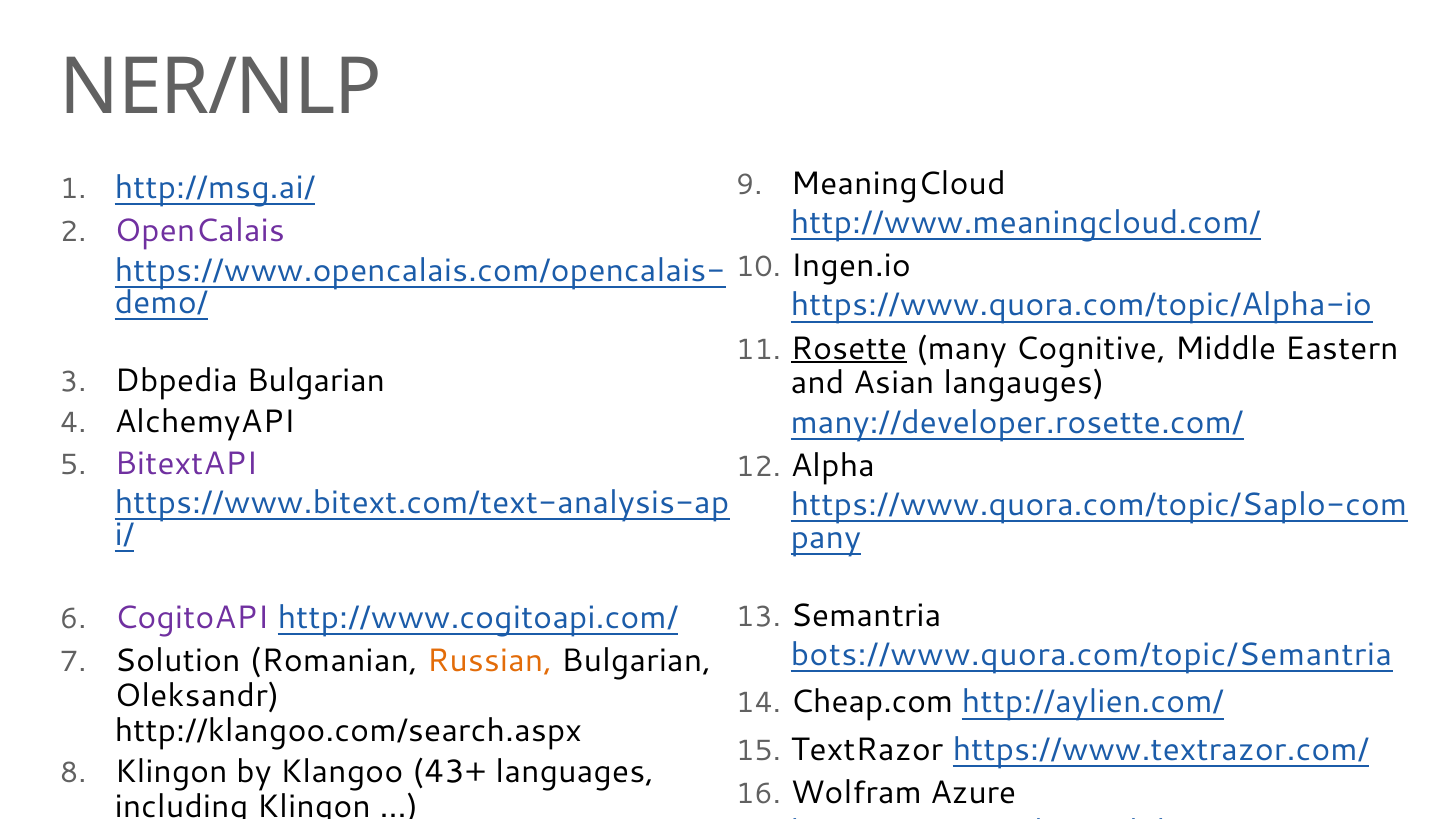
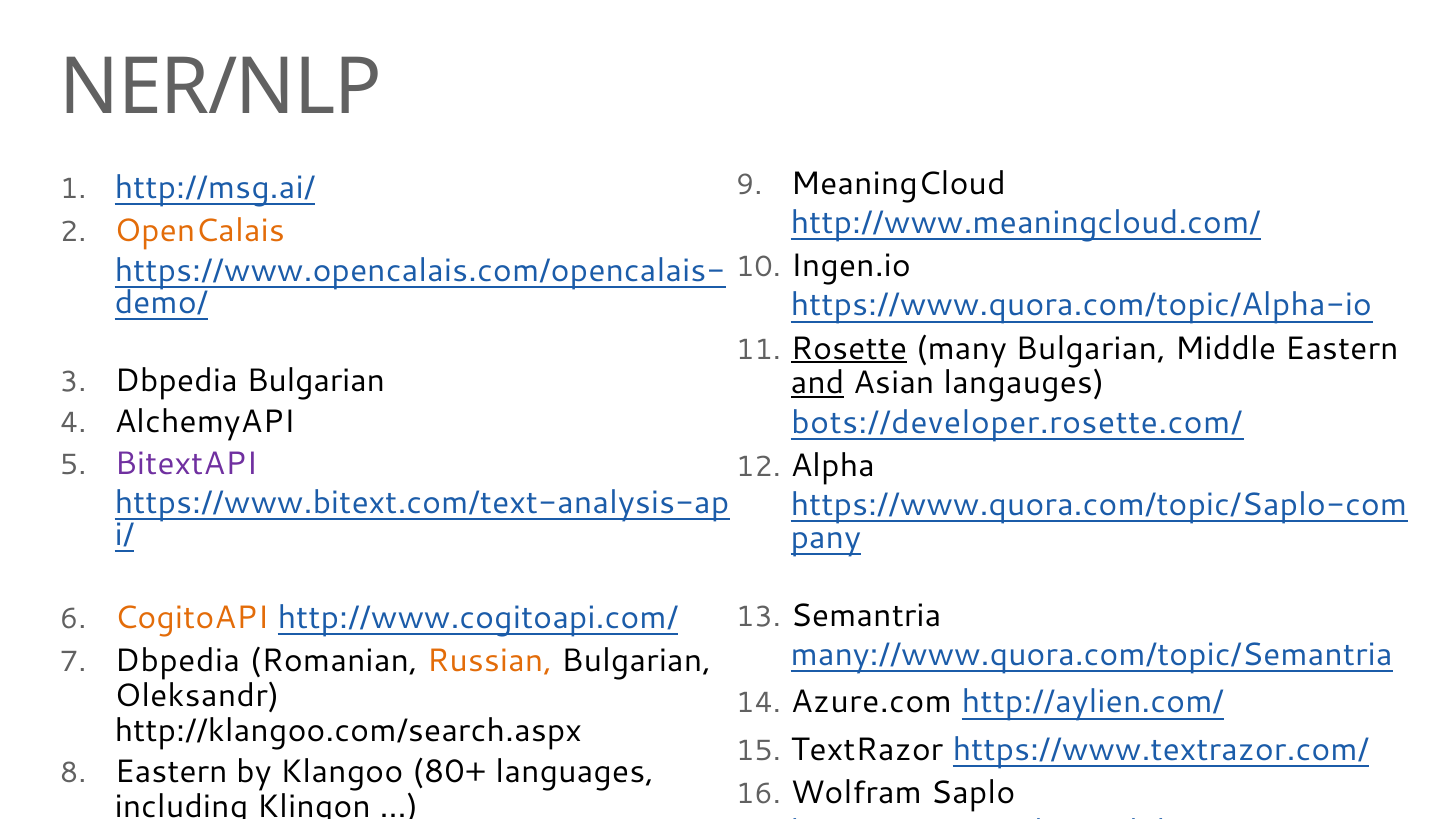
OpenCalais colour: purple -> orange (200, 231)
many Cognitive: Cognitive -> Bulgarian (1091, 348)
and underline: none -> present (817, 383)
many://developer.rosette.com/: many://developer.rosette.com/ -> bots://developer.rosette.com/ (1017, 422)
CogitoAPI colour: purple -> orange (192, 617)
bots://www.quora.com/topic/Semantria: bots://www.quora.com/topic/Semantria -> many://www.quora.com/topic/Semantria (1092, 654)
Solution: Solution -> Dbpedia (178, 660)
Cheap.com: Cheap.com -> Azure.com (871, 702)
Klingon: Klingon -> Eastern (171, 771)
43+: 43+ -> 80+ (449, 771)
Wolfram Azure: Azure -> Saplo (973, 792)
